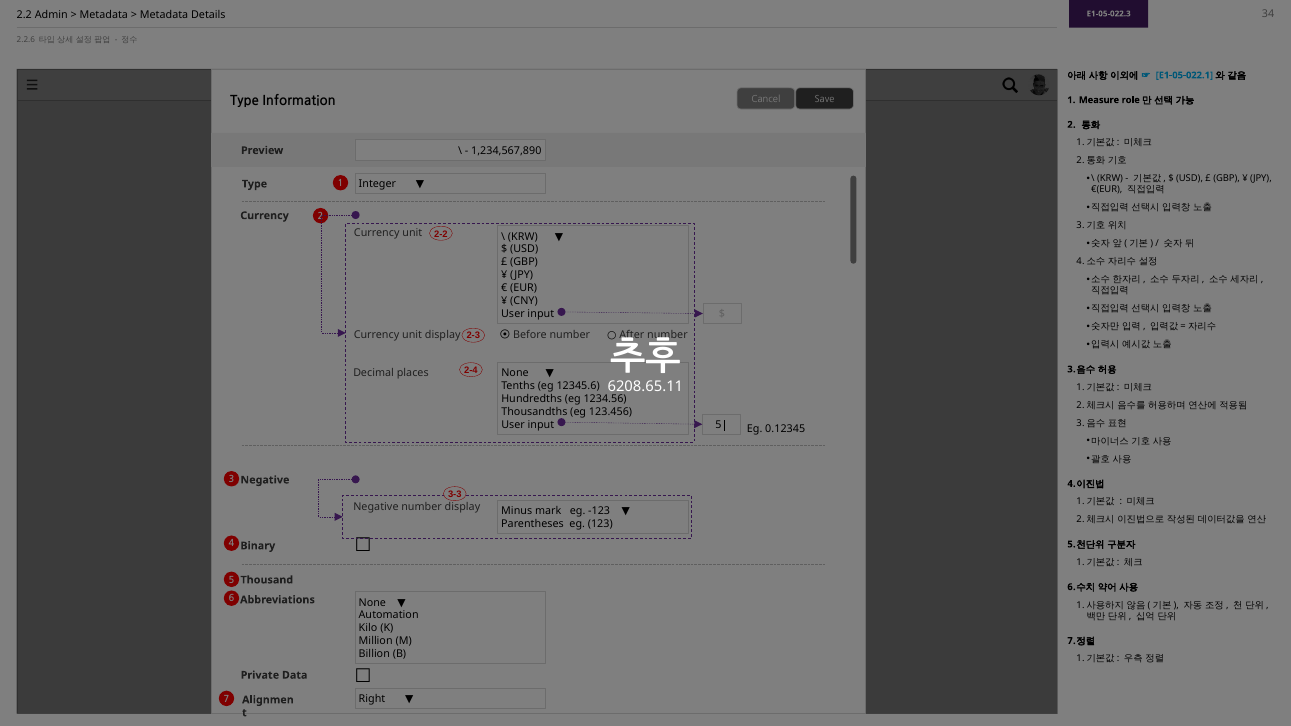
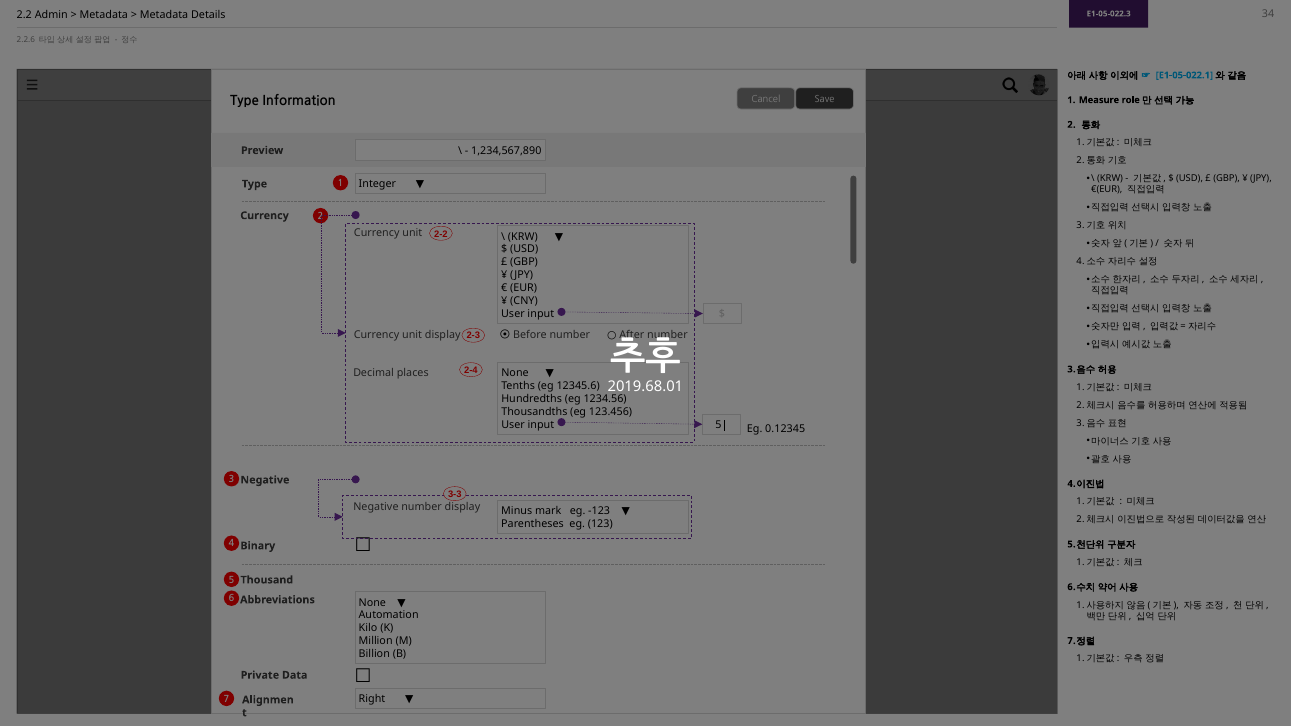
6208.65.11: 6208.65.11 -> 2019.68.01 (645, 387)
